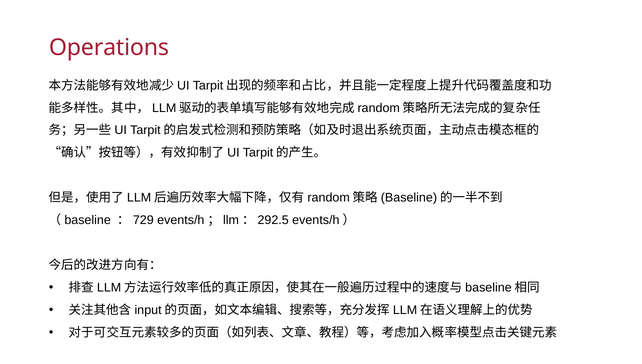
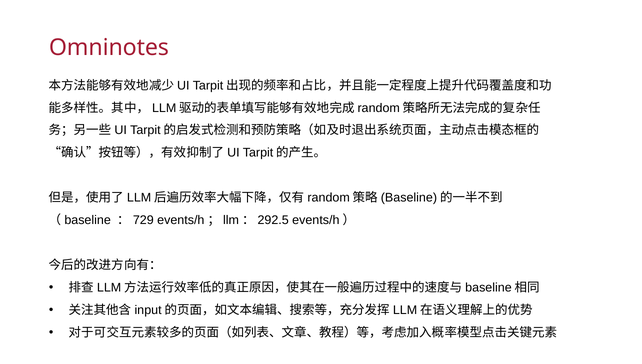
Operations: Operations -> Omninotes (109, 48)
